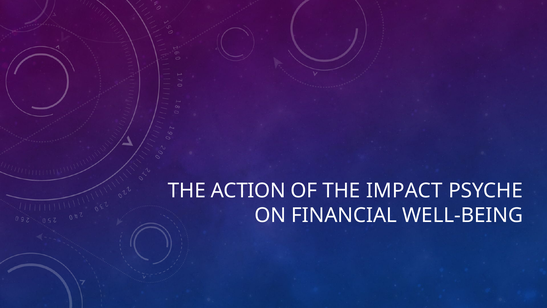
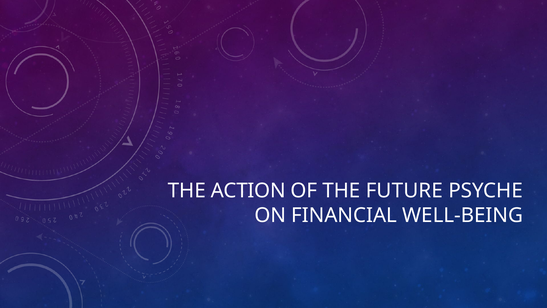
IMPACT: IMPACT -> FUTURE (404, 190)
